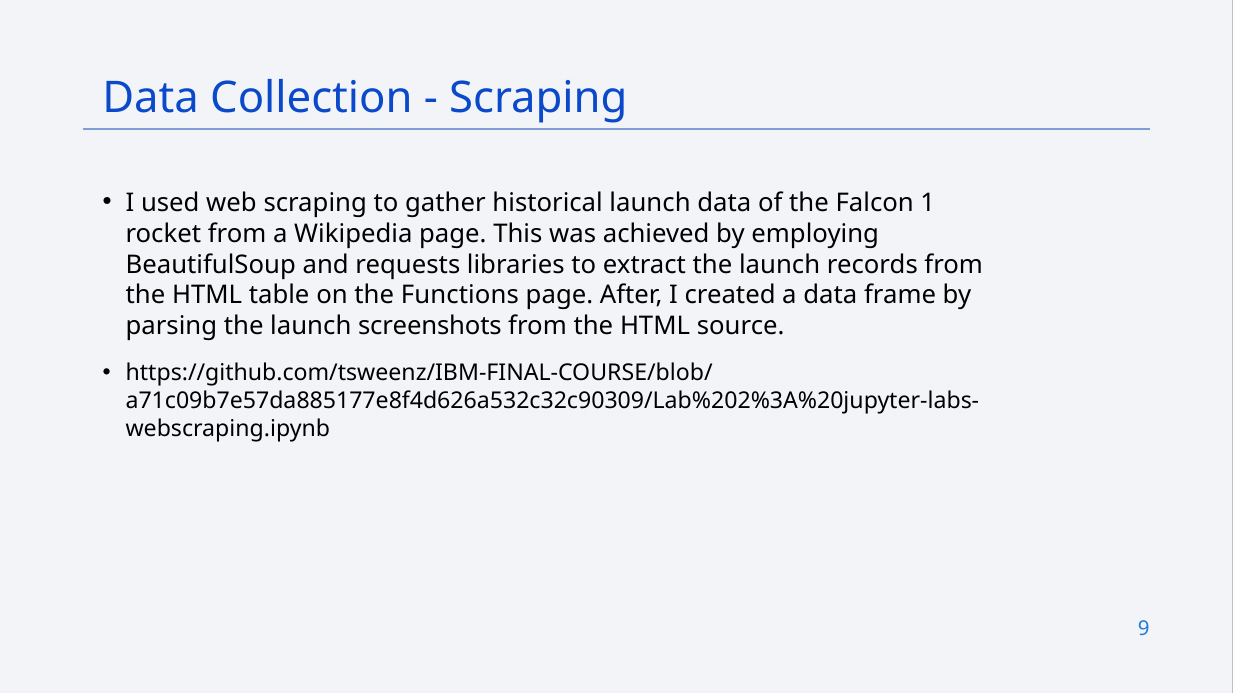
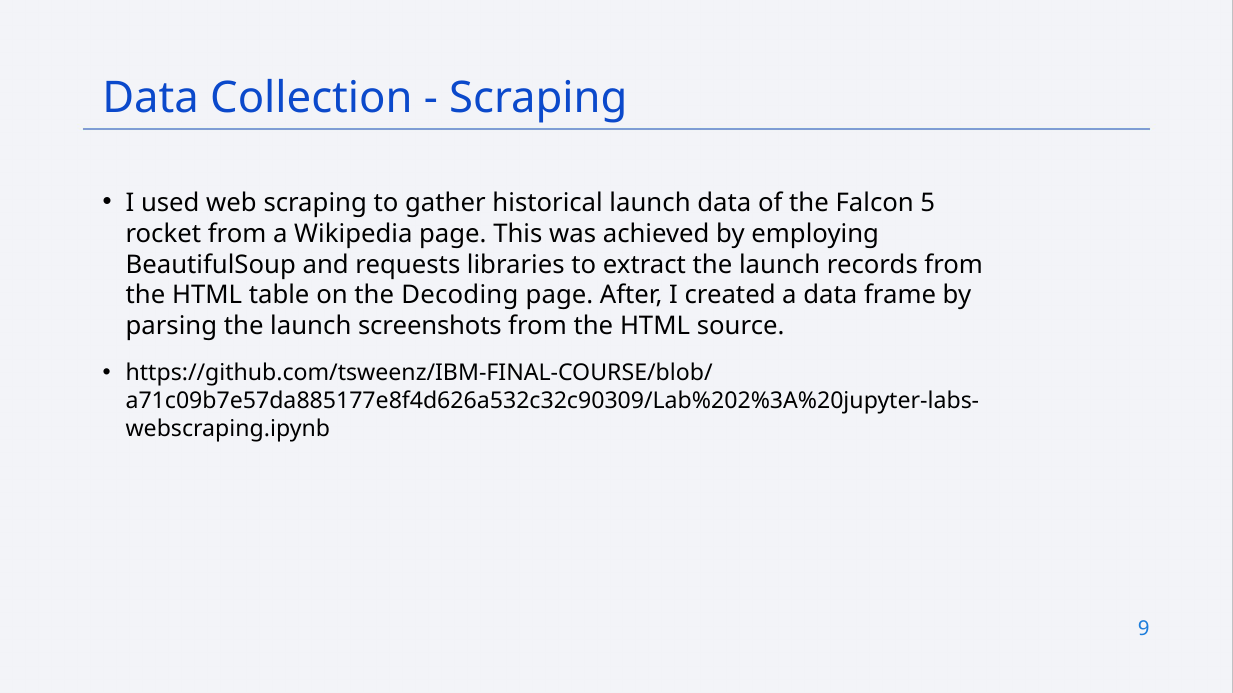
1: 1 -> 5 (928, 203)
Functions: Functions -> Decoding (460, 296)
